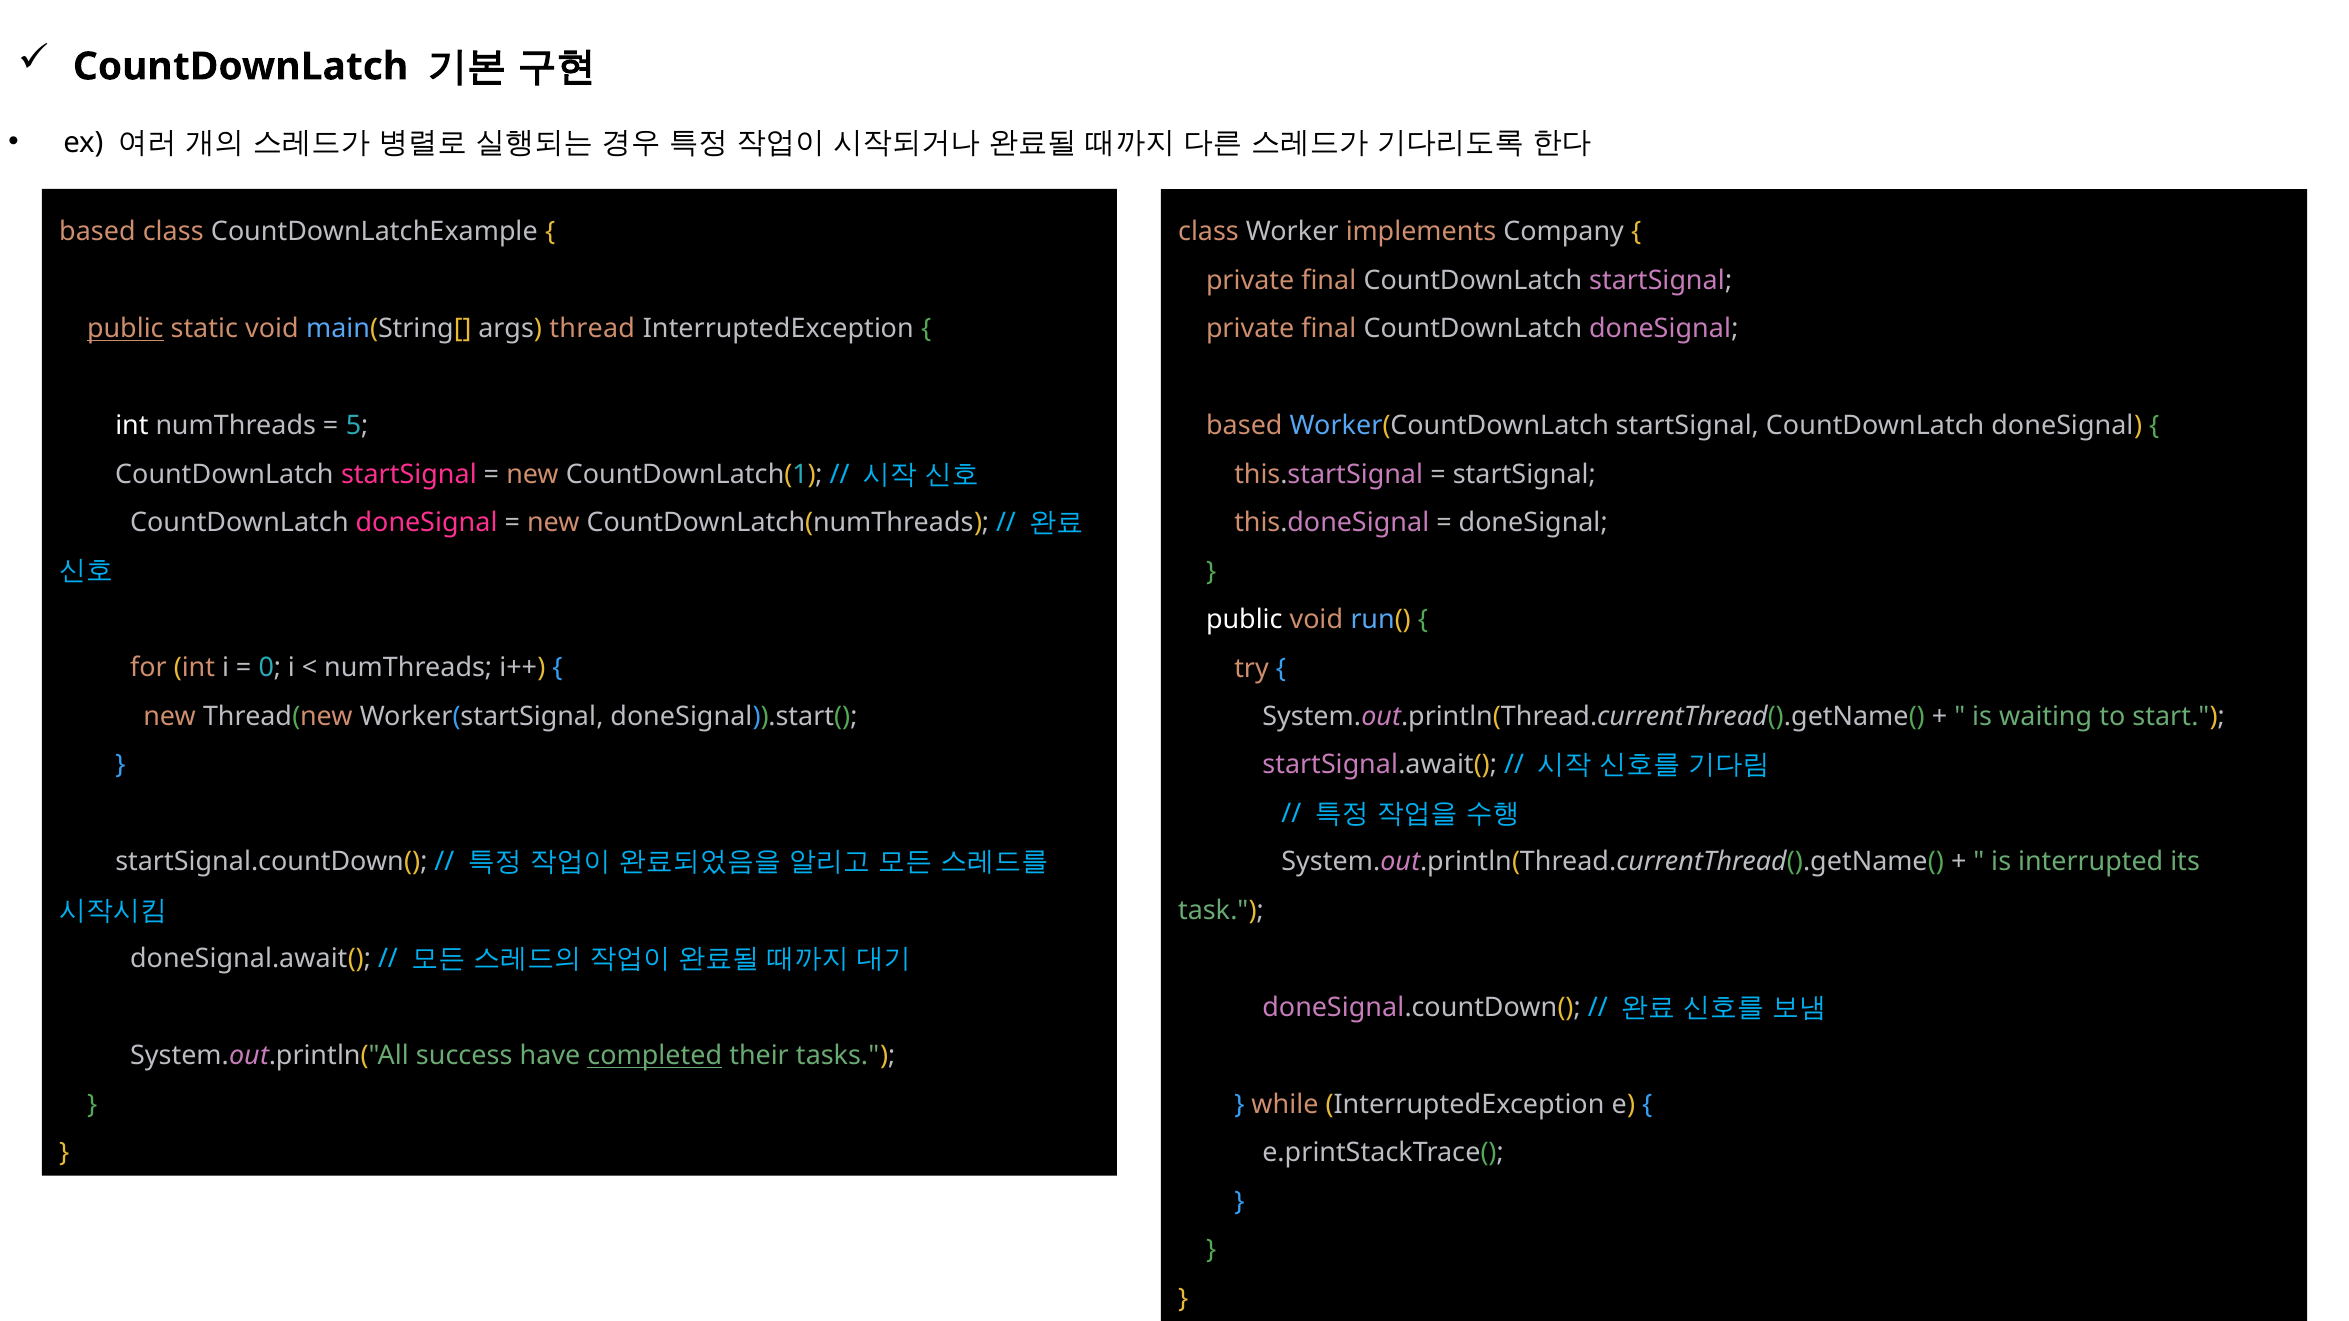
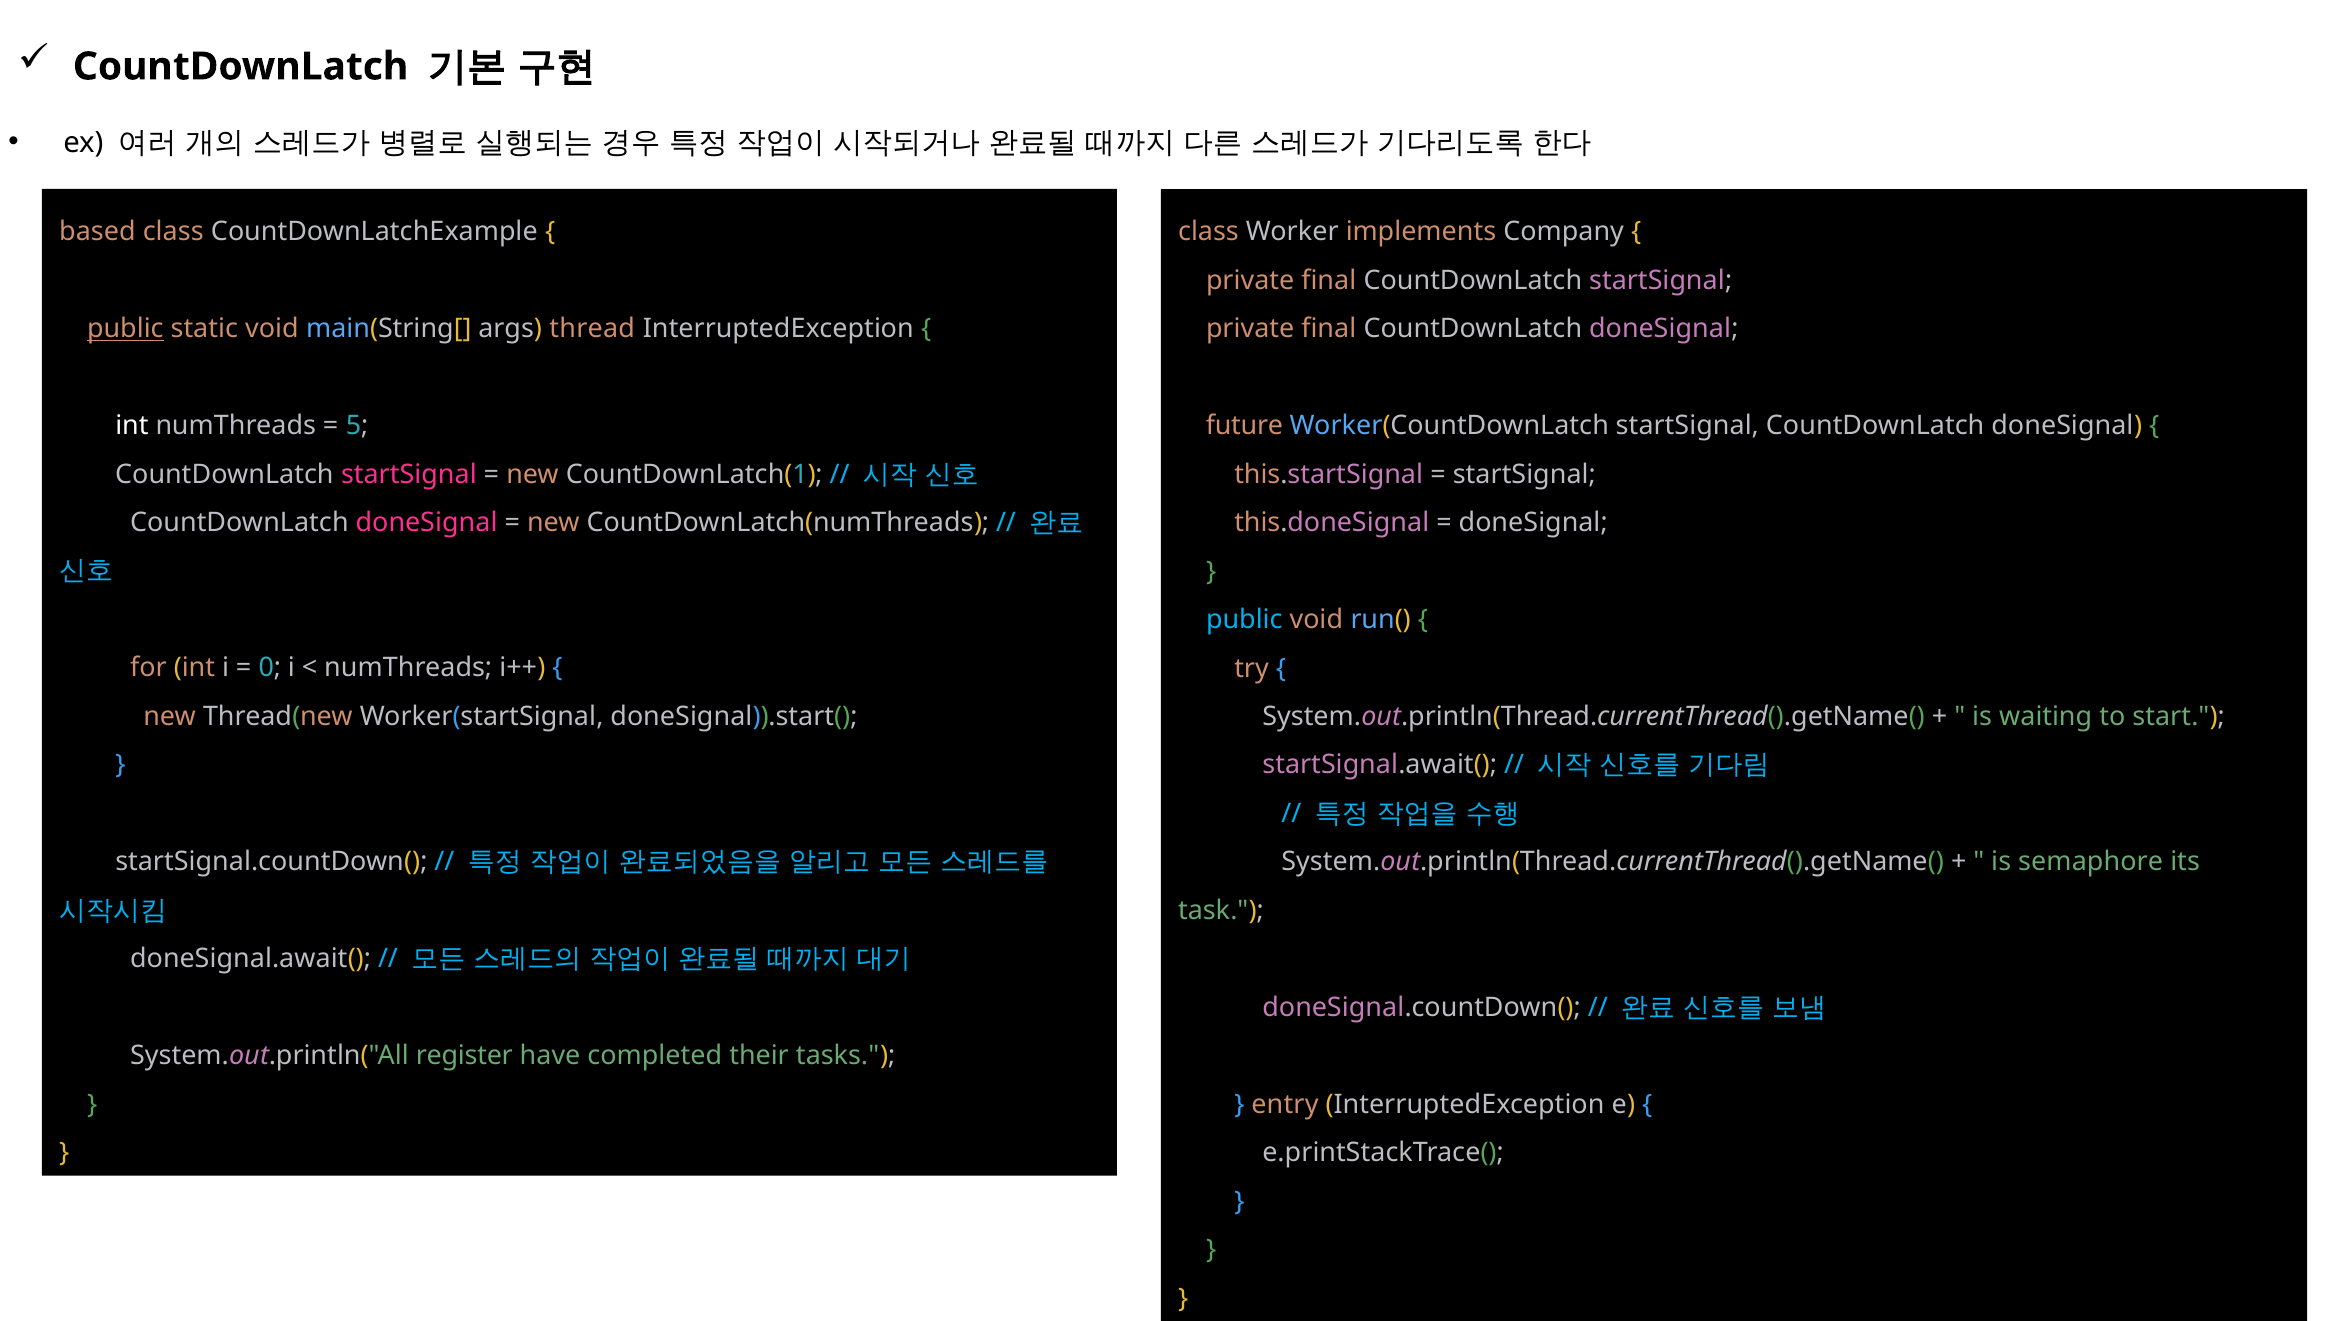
based: based -> future (1244, 426)
public colour: white -> light blue (1244, 620)
interrupted: interrupted -> semaphore (2091, 862)
success: success -> register (464, 1056)
completed underline: present -> none (655, 1056)
while: while -> entry (1285, 1105)
